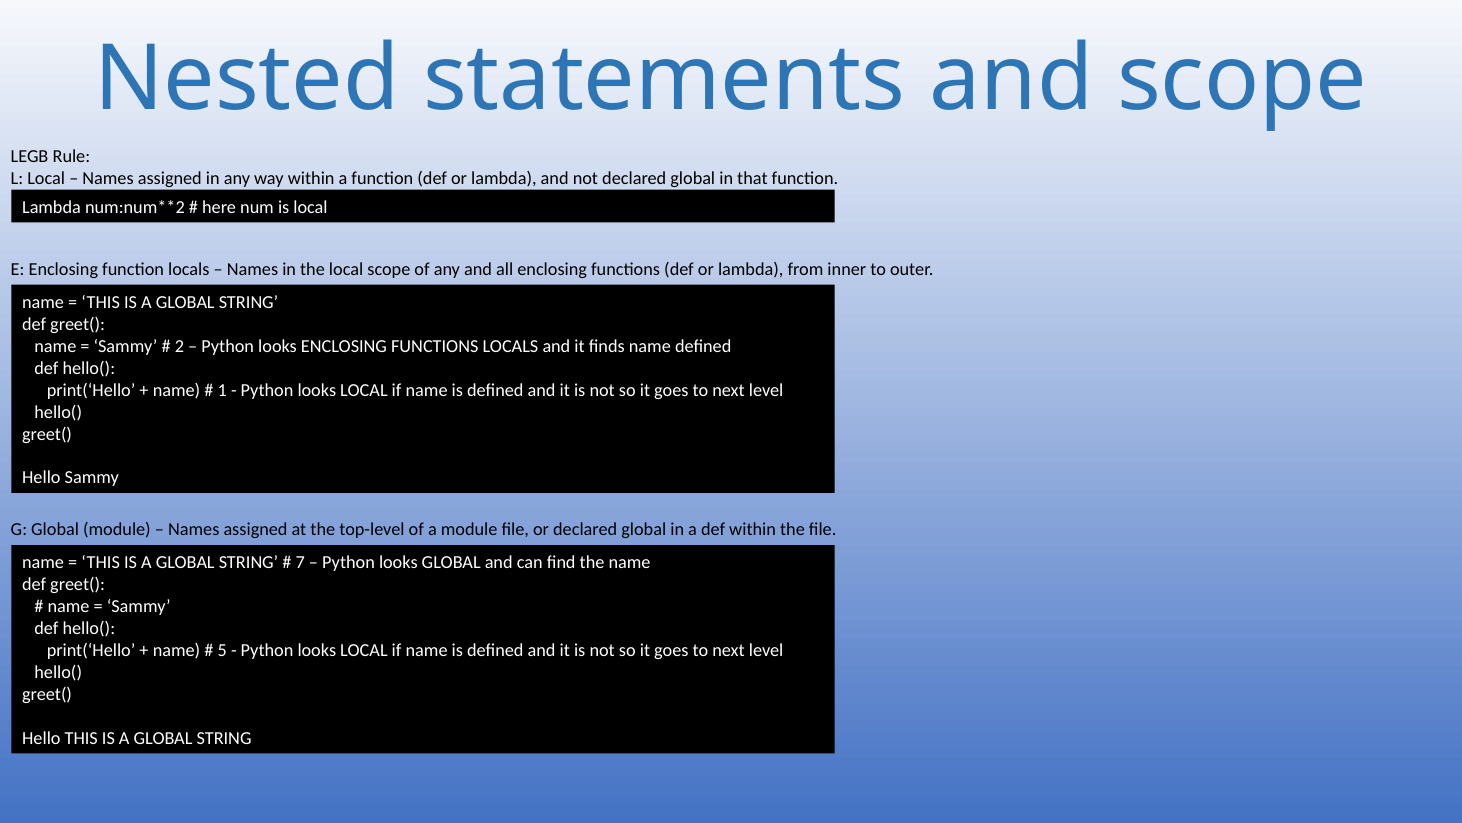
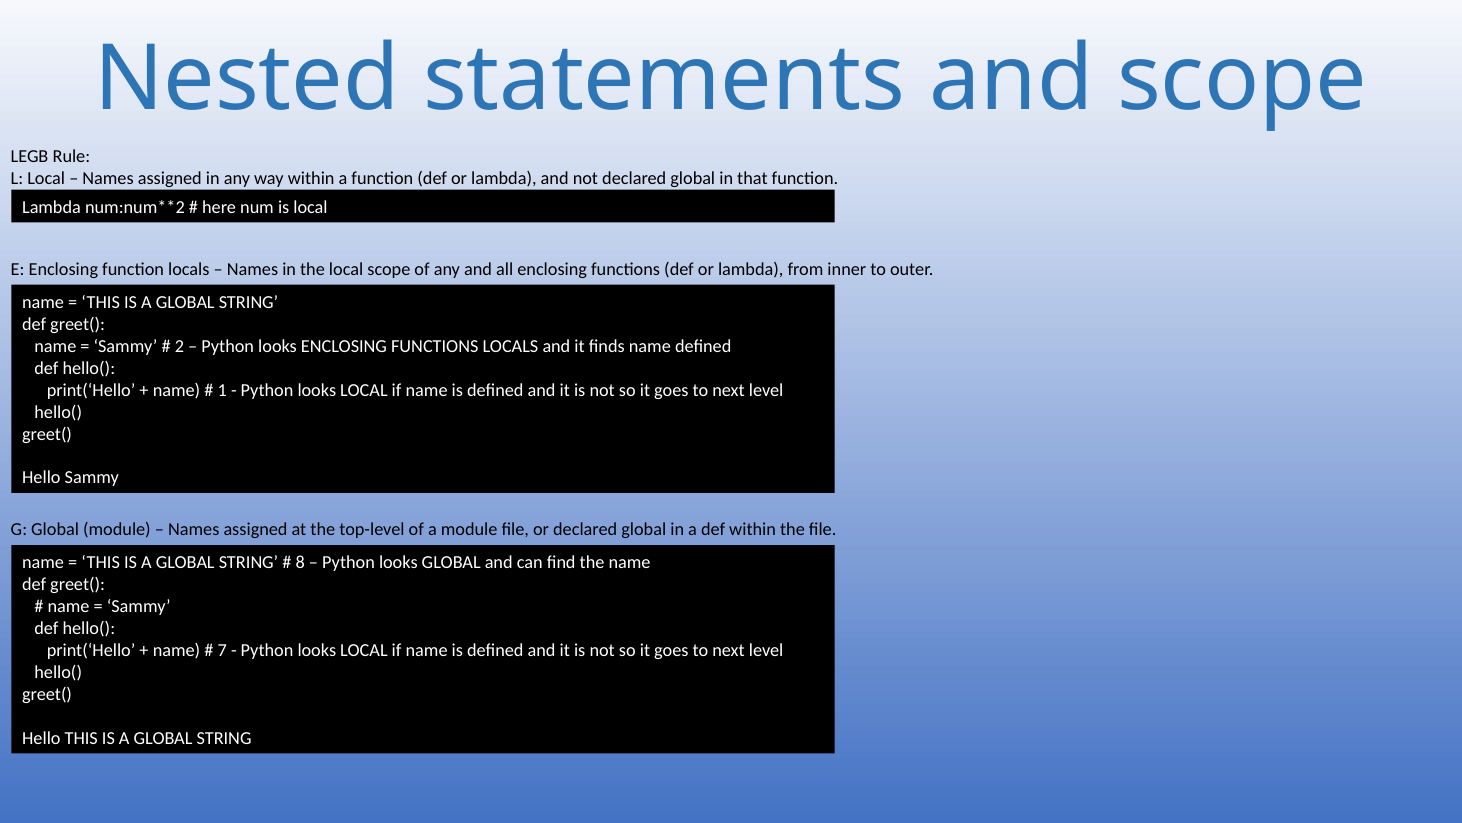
7: 7 -> 8 (300, 562)
5: 5 -> 7 (222, 650)
